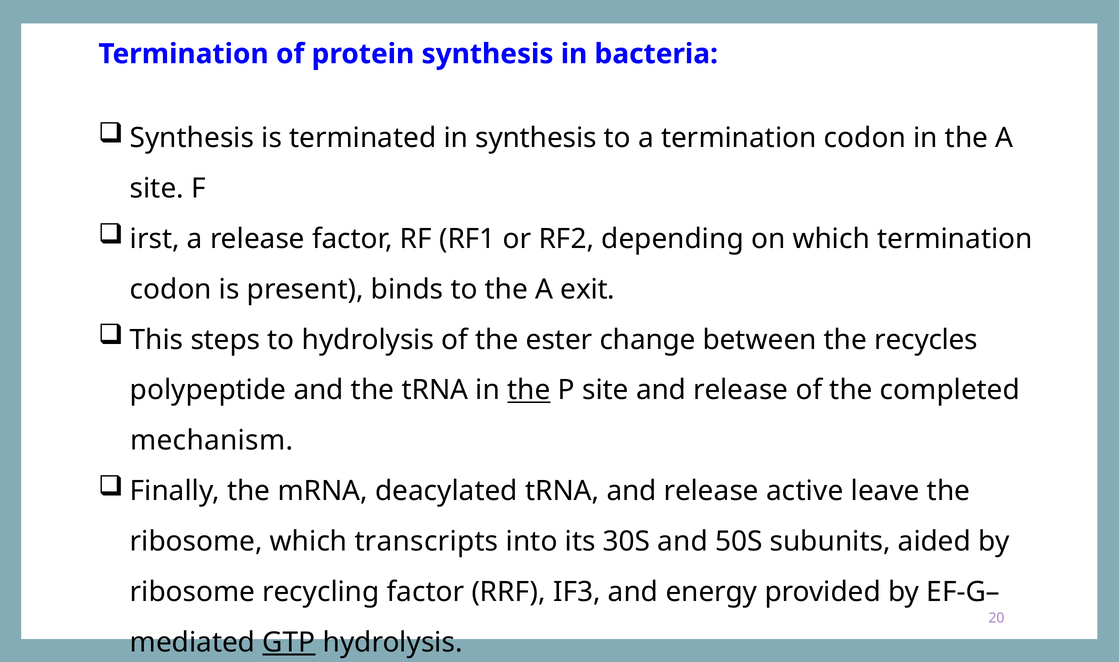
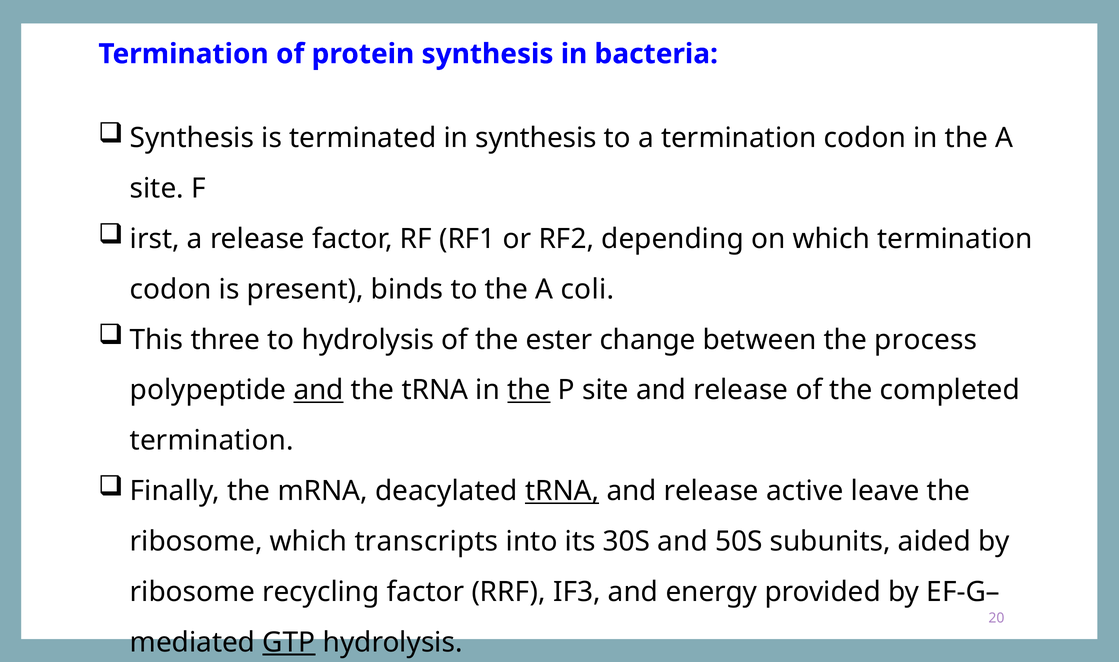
exit: exit -> coli (587, 289)
steps: steps -> three (225, 340)
recycles: recycles -> process (926, 340)
and underline: none -> present (319, 390)
mechanism: mechanism -> termination (212, 441)
tRNA underline: none -> present (562, 491)
